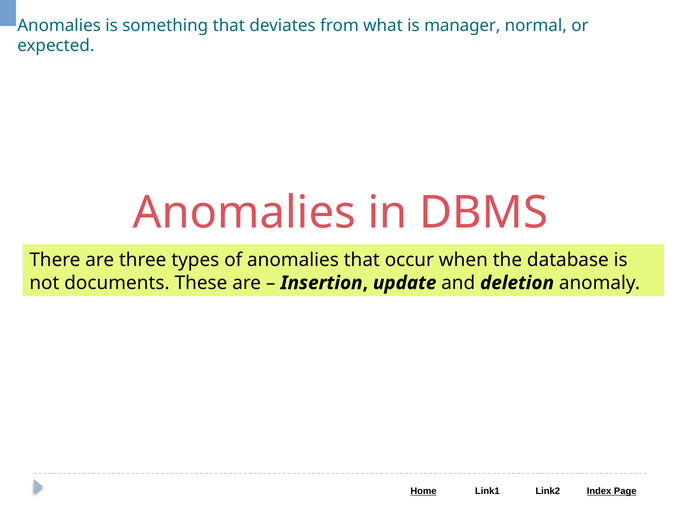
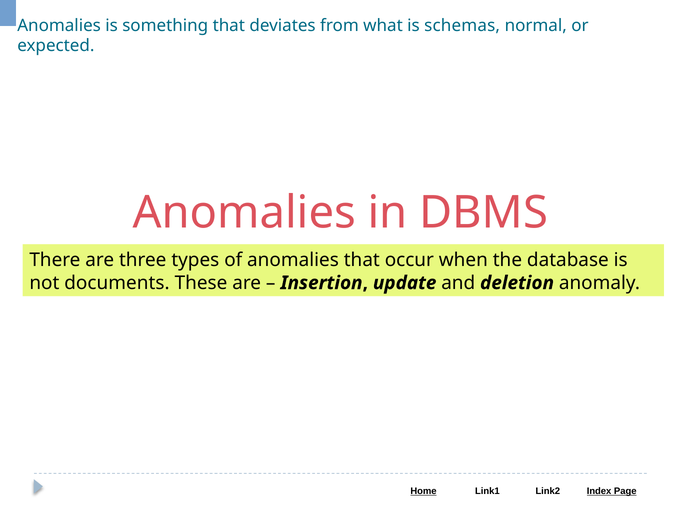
manager: manager -> schemas (462, 25)
